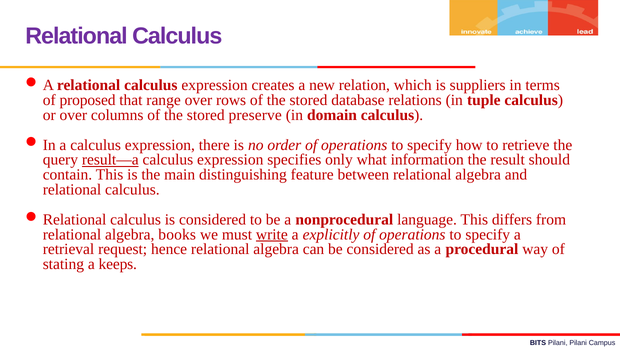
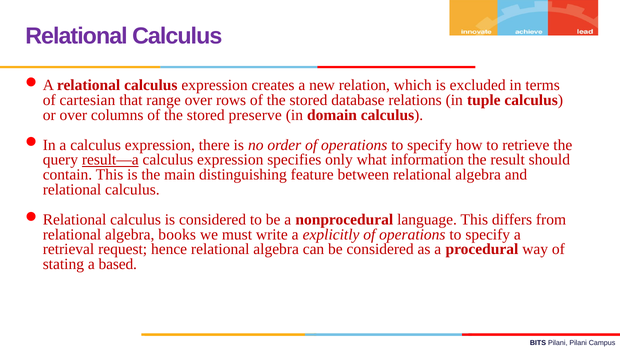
suppliers: suppliers -> excluded (478, 85)
proposed: proposed -> cartesian (87, 100)
write underline: present -> none (272, 234)
keeps: keeps -> based (118, 264)
